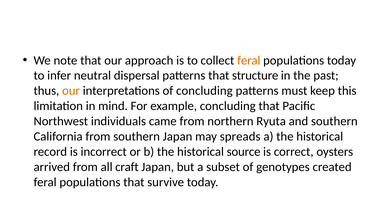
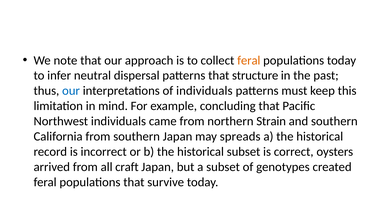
our colour: orange -> blue (71, 91)
of concluding: concluding -> individuals (204, 91)
Ryuta: Ryuta -> Strain (271, 121)
historical source: source -> subset (244, 152)
